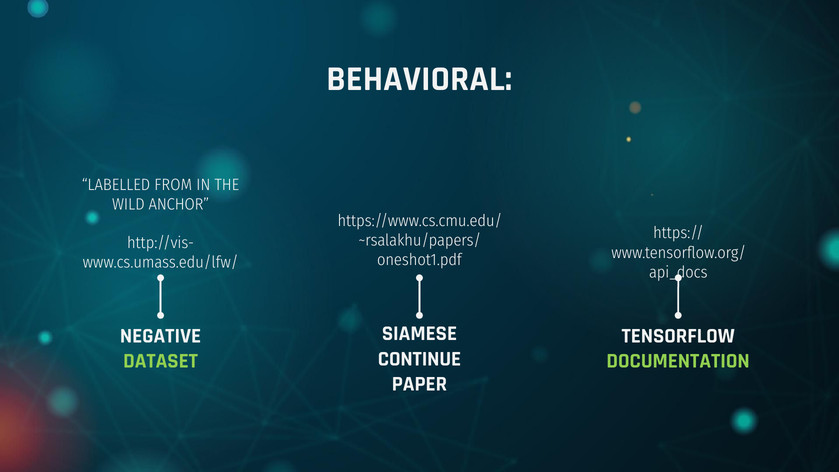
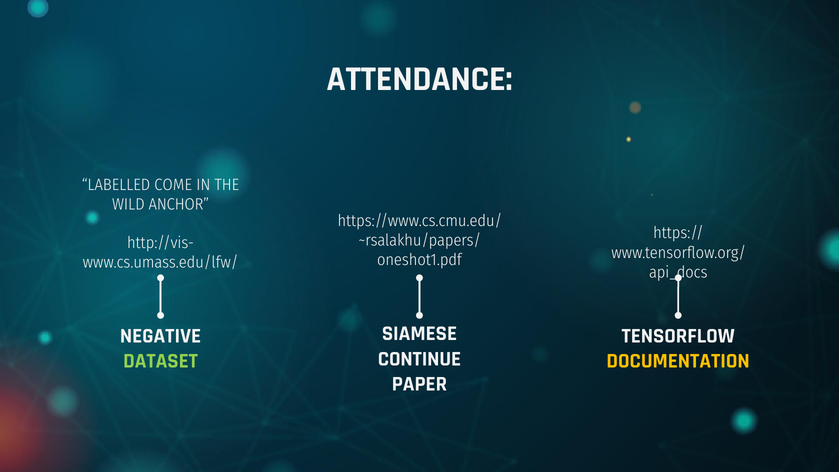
BEHAVIORAL: BEHAVIORAL -> ATTENDANCE (420, 79)
FROM: FROM -> COME (173, 185)
DOCUMENTATION colour: light green -> yellow (678, 361)
